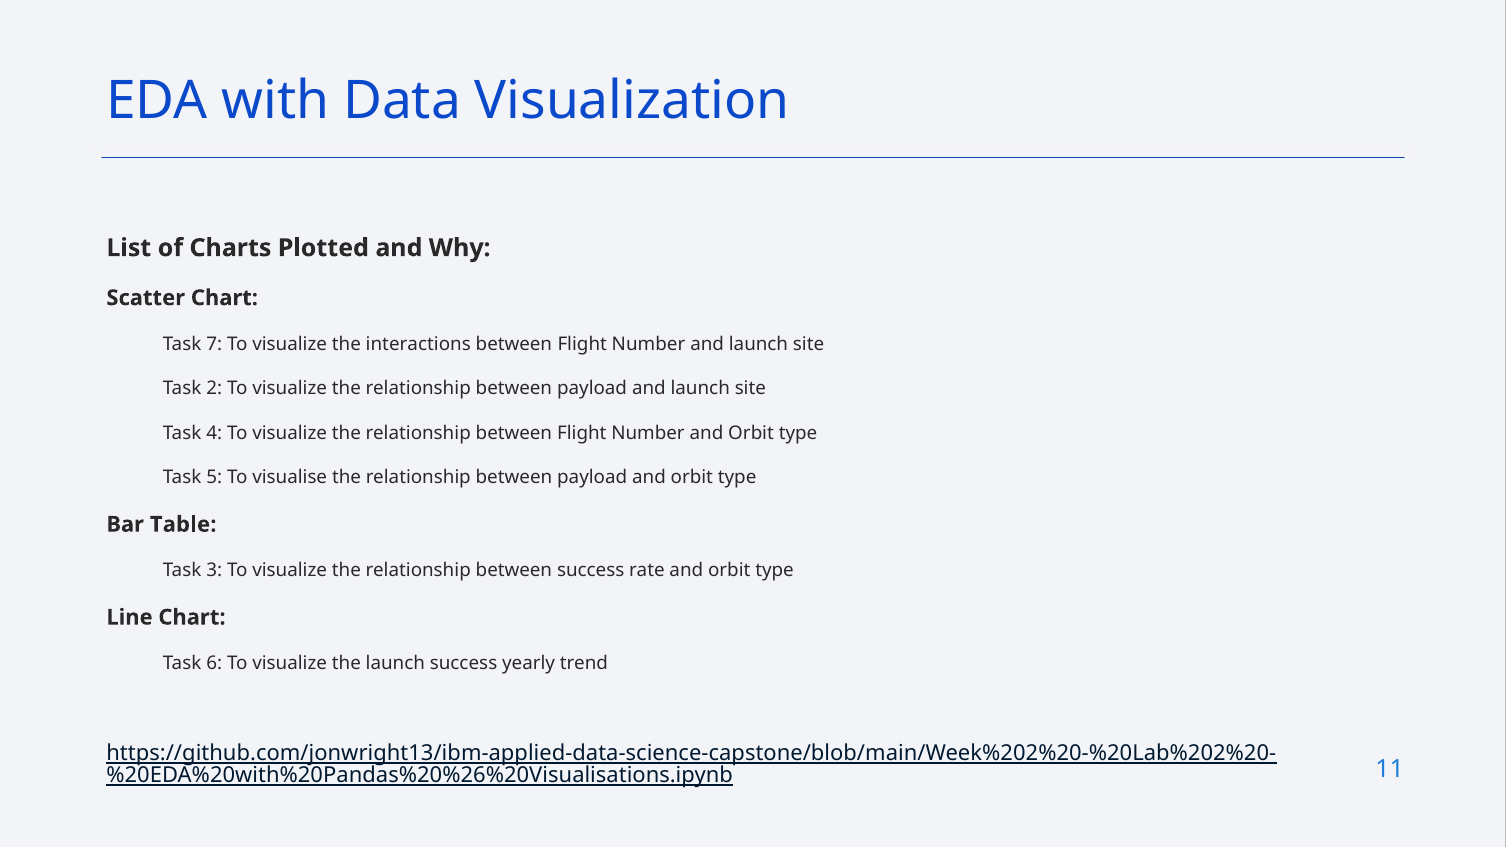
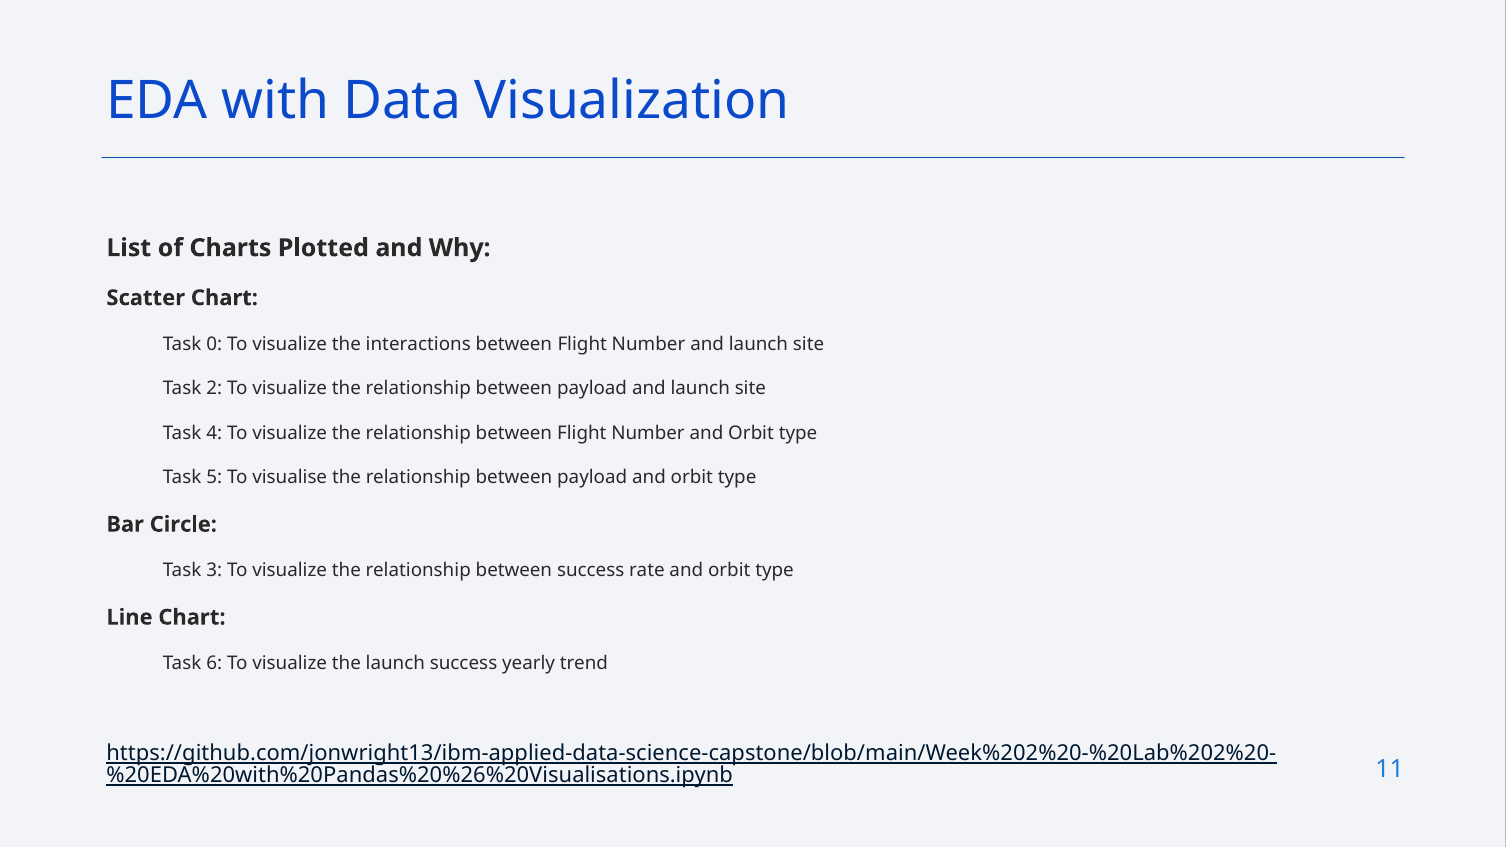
7: 7 -> 0 (214, 344)
Table: Table -> Circle (183, 525)
